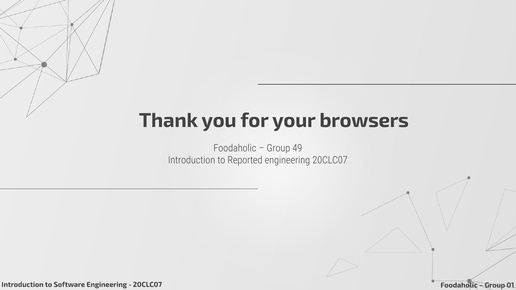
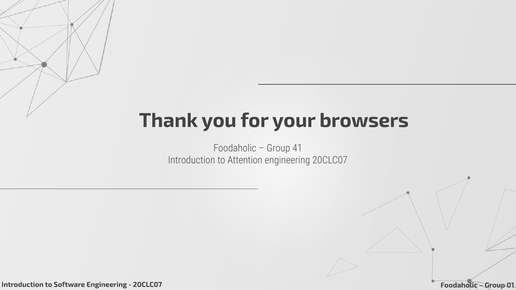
49: 49 -> 41 (297, 148)
Reported: Reported -> Attention (245, 160)
